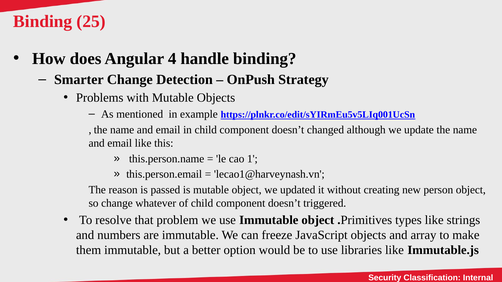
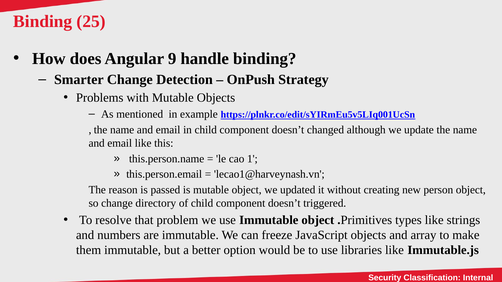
4: 4 -> 9 (172, 59)
whatever: whatever -> directory (156, 204)
